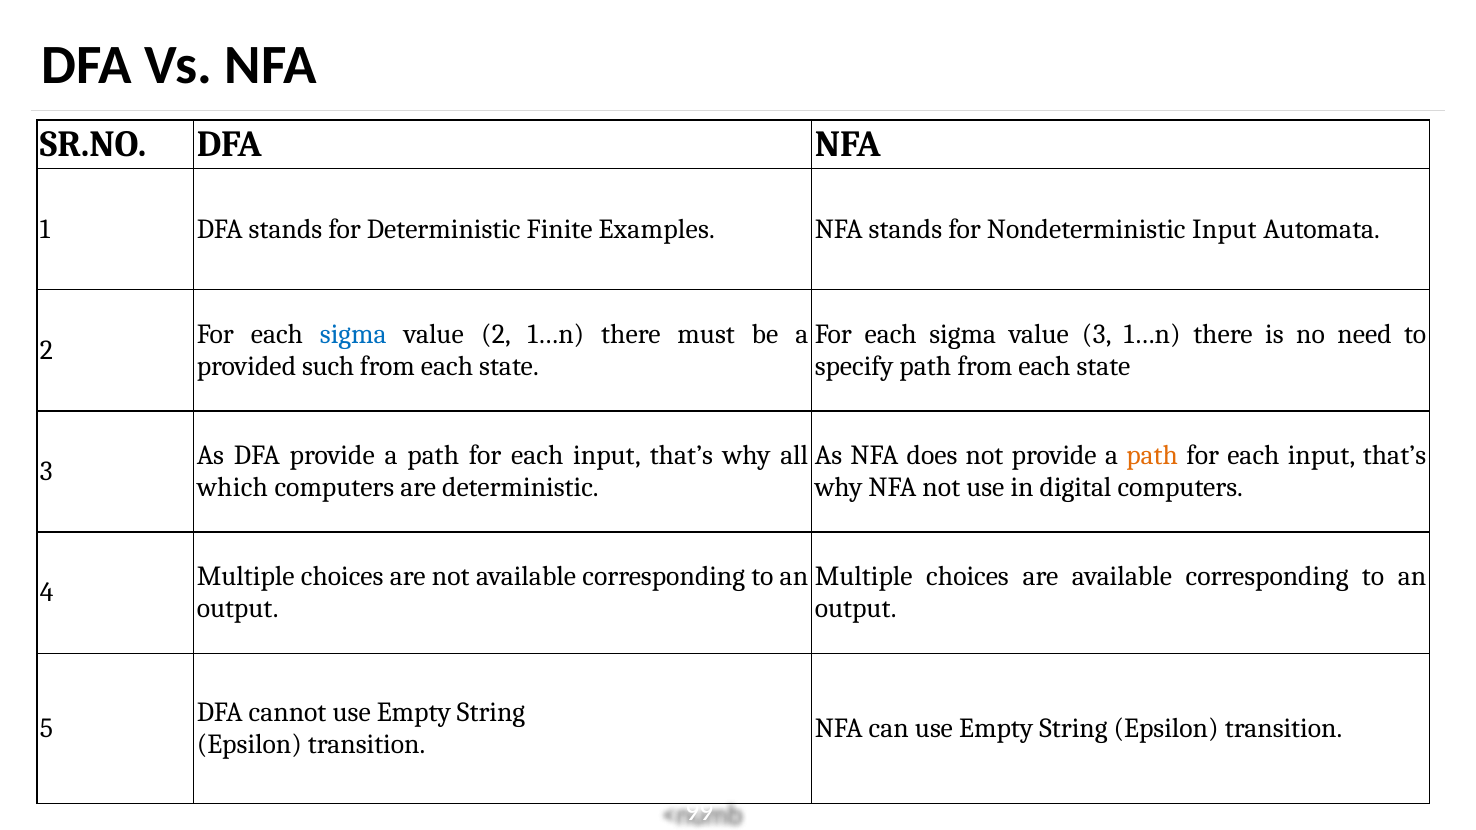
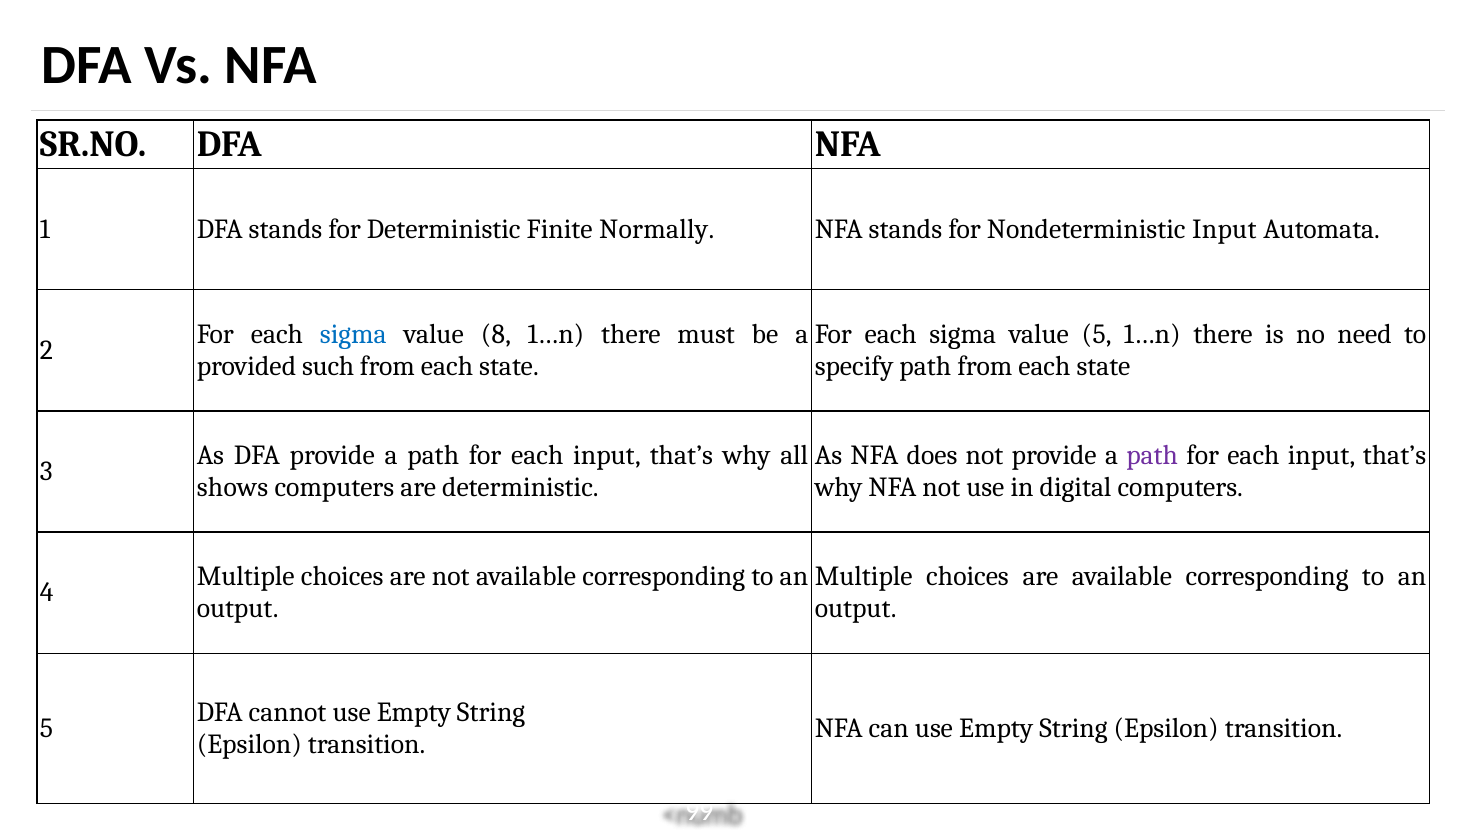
Examples: Examples -> Normally (657, 229)
value 2: 2 -> 8 (496, 334)
value 3: 3 -> 5 (1097, 334)
path colour: orange -> purple (1152, 455)
which: which -> shows (233, 487)
